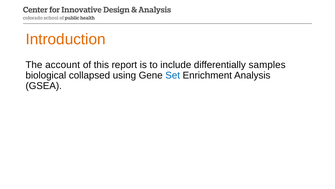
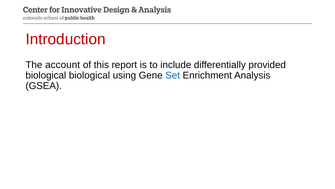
Introduction colour: orange -> red (66, 39)
samples: samples -> provided (267, 65)
biological collapsed: collapsed -> biological (89, 75)
